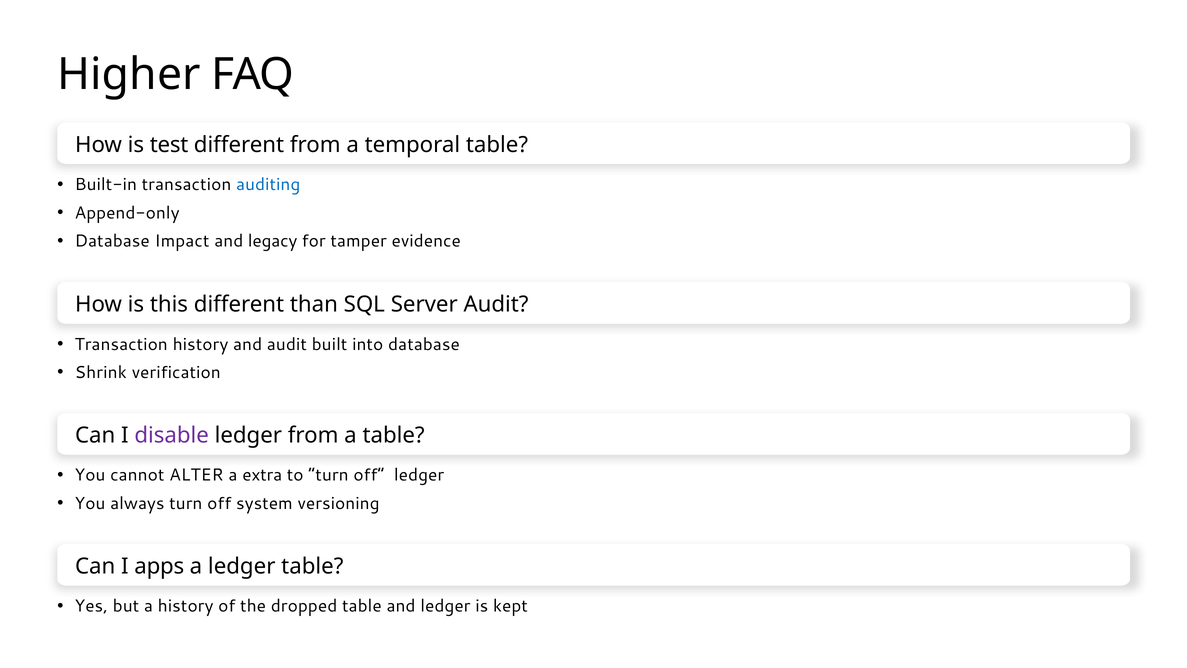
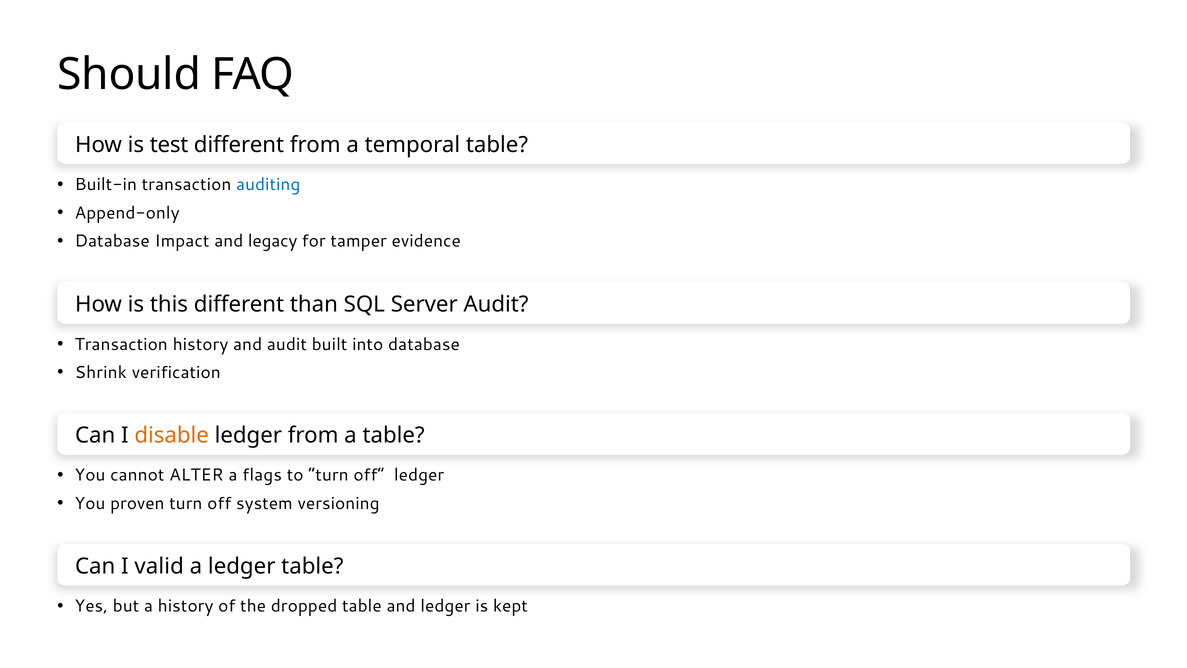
Higher: Higher -> Should (129, 74)
disable colour: purple -> orange (172, 435)
extra: extra -> flags (262, 475)
always: always -> proven (137, 503)
apps: apps -> valid (159, 566)
